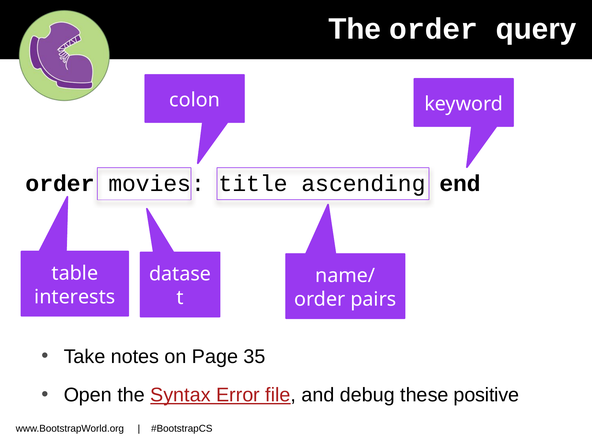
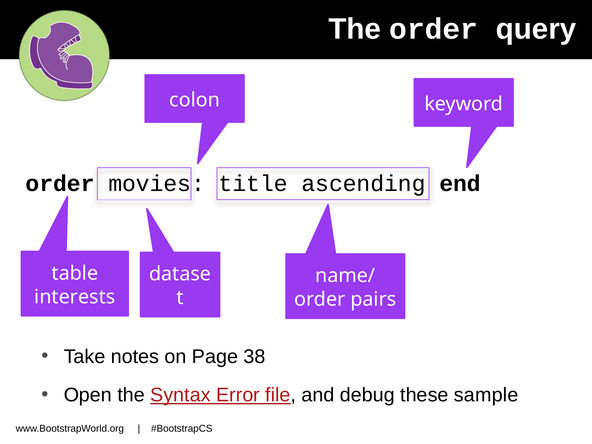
35: 35 -> 38 (254, 357)
positive: positive -> sample (486, 395)
